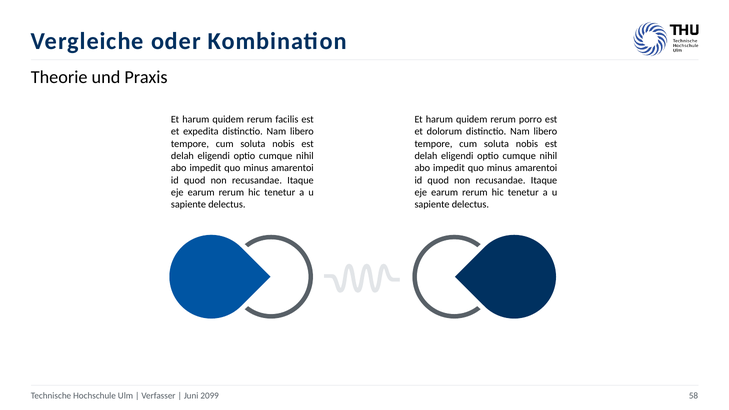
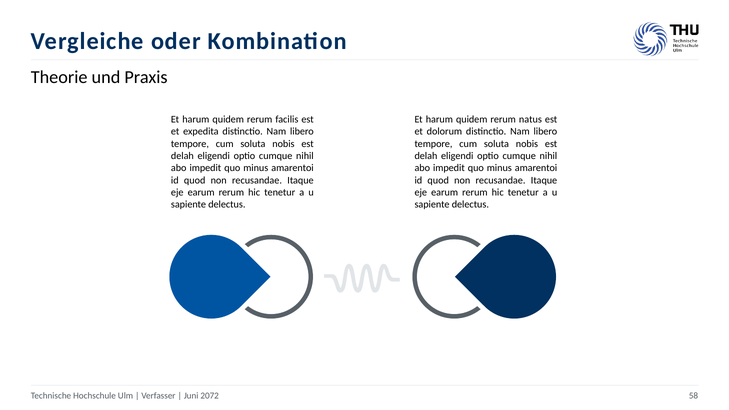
porro: porro -> natus (530, 119)
2099: 2099 -> 2072 (210, 396)
